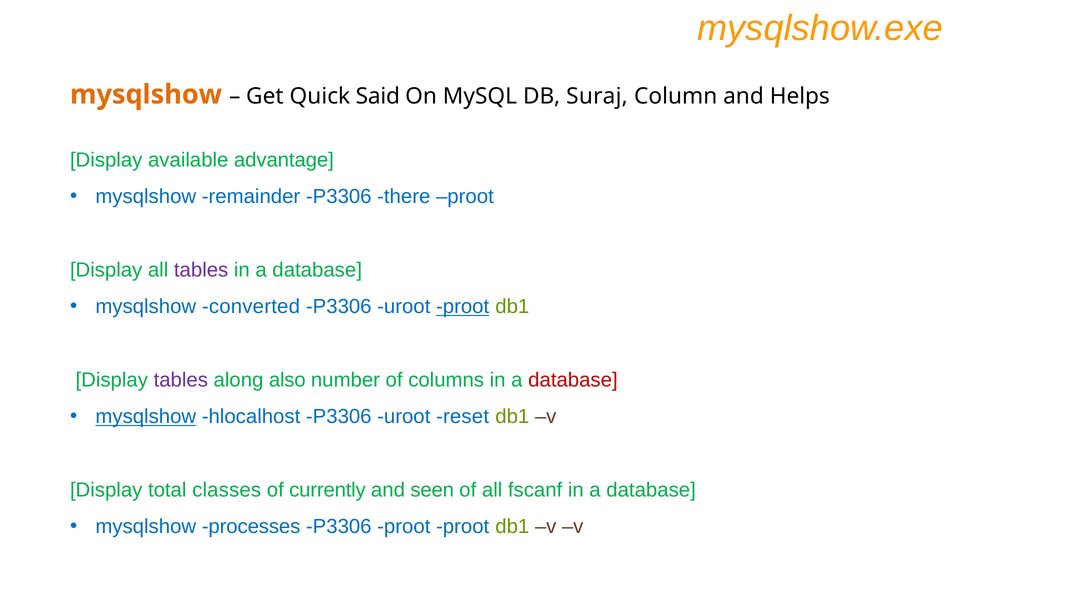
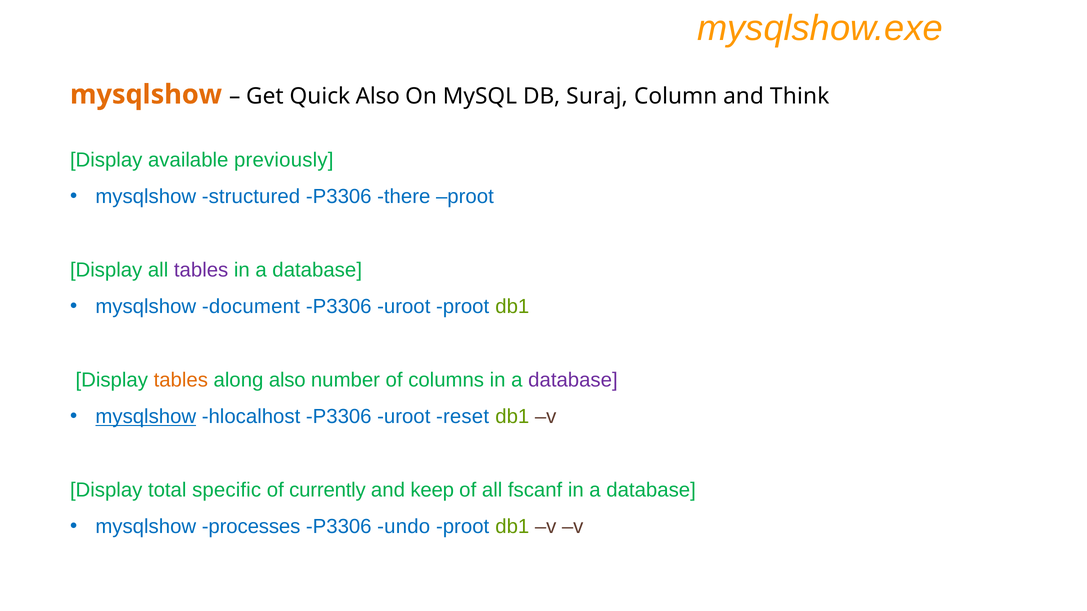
Quick Said: Said -> Also (378, 96)
Helps: Helps -> Think (800, 96)
advantage: advantage -> previously (284, 160)
remainder: remainder -> structured (251, 197)
converted: converted -> document (251, 307)
proot underline: present -> none (463, 307)
tables colour: purple -> orange (181, 380)
database colour: red -> purple (573, 380)
classes: classes -> specific (227, 490)
seen: seen -> keep (432, 490)
P3306 proot: proot -> undo (404, 527)
